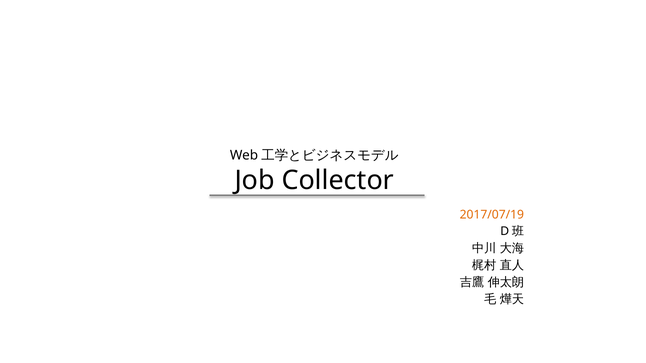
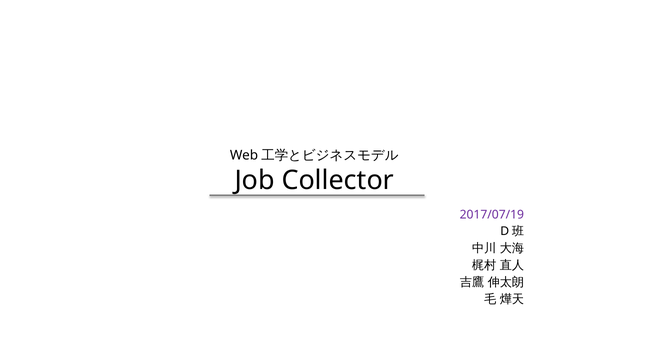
2017/07/19 colour: orange -> purple (492, 215)
